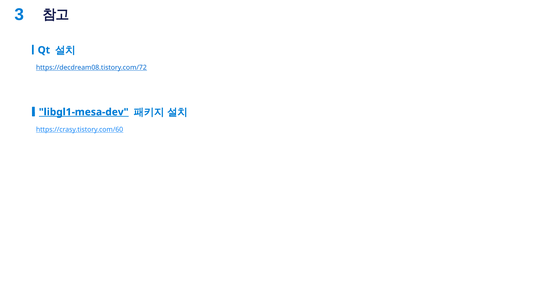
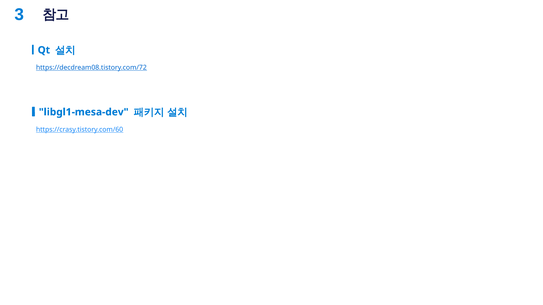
libgl1-mesa-dev underline: present -> none (84, 112)
